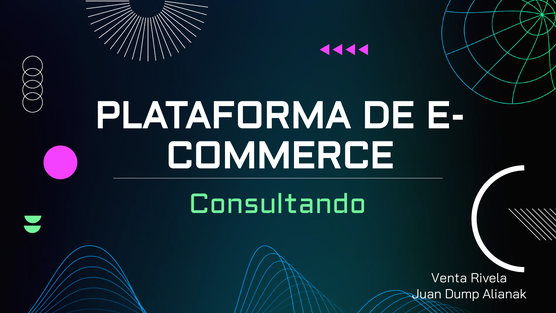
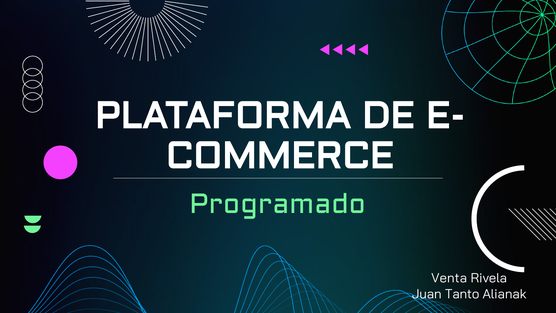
Consultando: Consultando -> Programado (278, 204)
Dump: Dump -> Tanto (462, 294)
